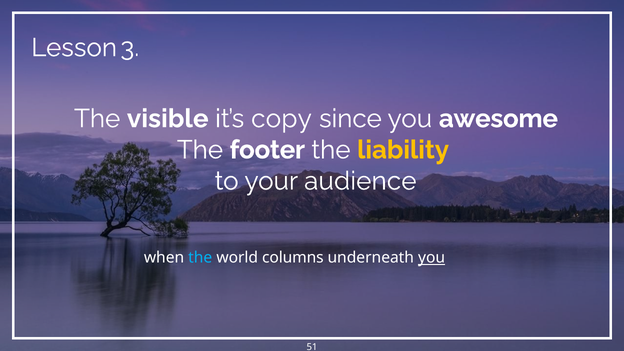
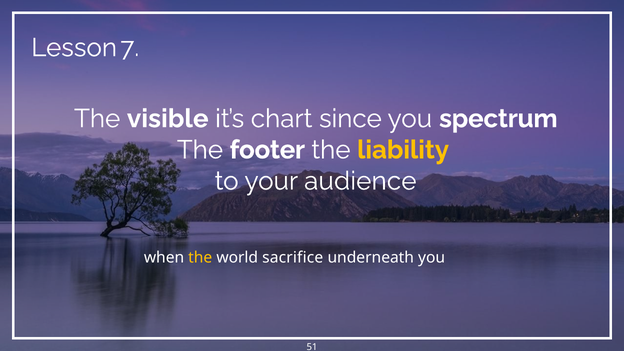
3: 3 -> 7 (130, 48)
copy: copy -> chart (282, 119)
awesome: awesome -> spectrum (498, 119)
the colour: light blue -> yellow (200, 258)
columns: columns -> sacrifice (293, 258)
you underline: present -> none (432, 258)
